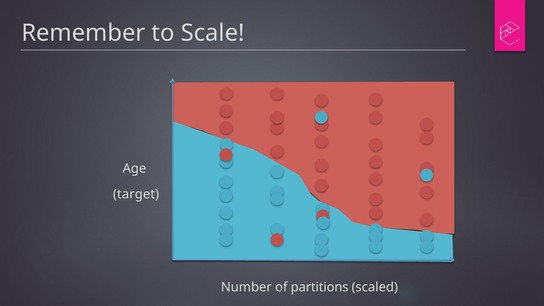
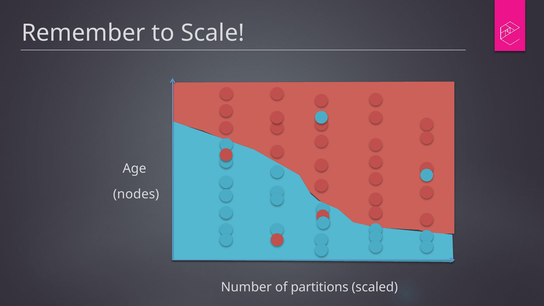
target: target -> nodes (136, 194)
